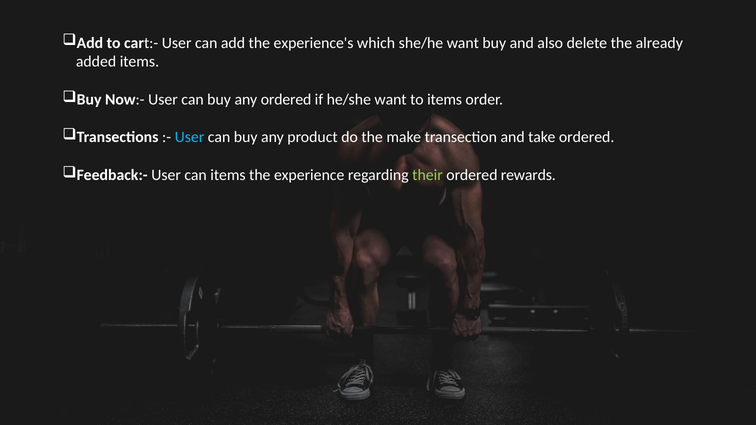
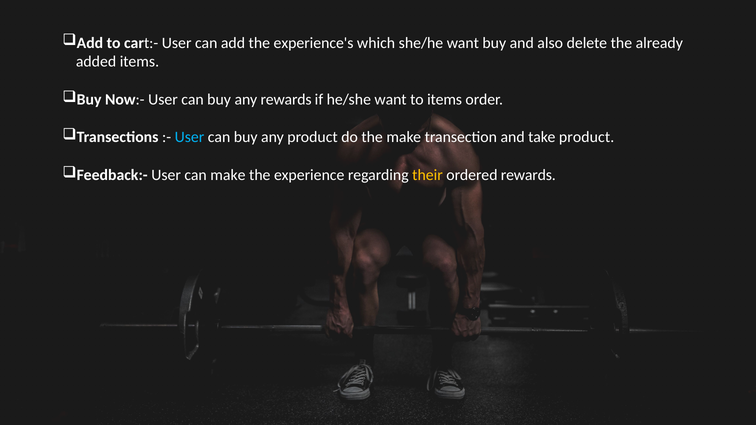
any ordered: ordered -> rewards (286, 100)
take ordered: ordered -> product (587, 137)
can items: items -> make (228, 175)
their colour: light green -> yellow (428, 175)
